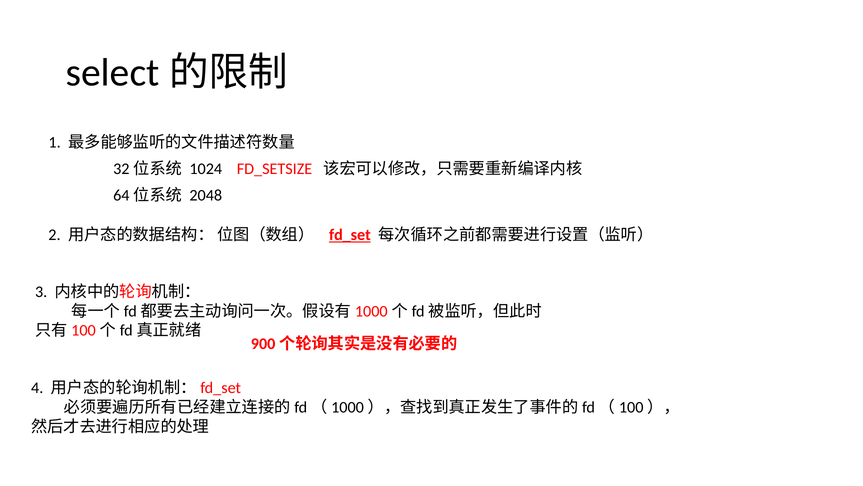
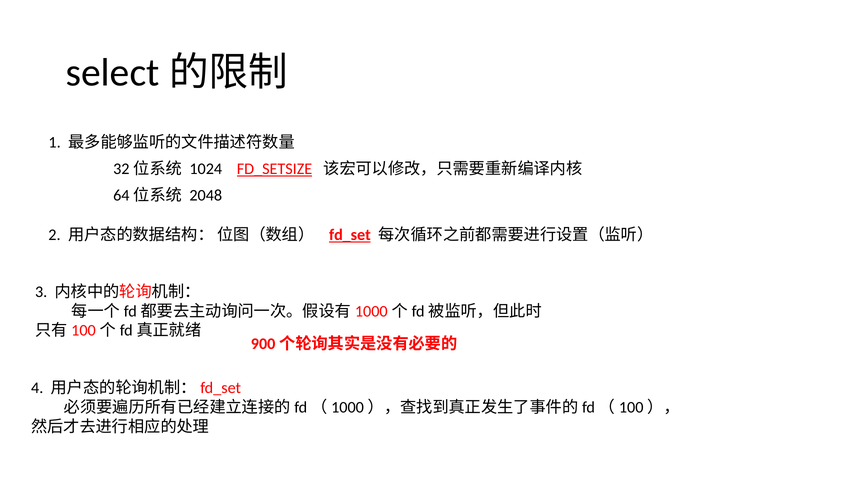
FD_SETSIZE underline: none -> present (274, 169)
